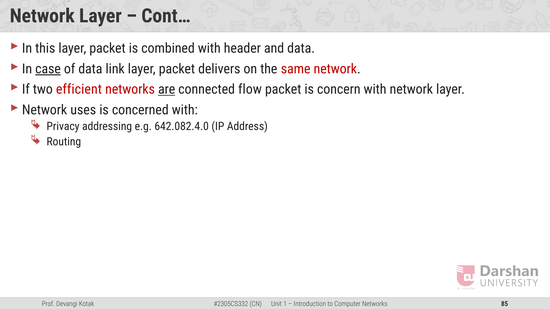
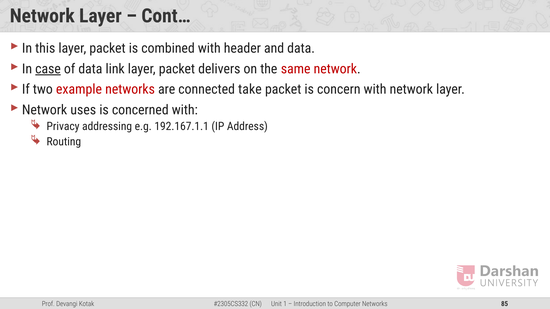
efficient: efficient -> example (79, 90)
are underline: present -> none (167, 90)
flow: flow -> take (250, 90)
642.082.4.0: 642.082.4.0 -> 192.167.1.1 (182, 127)
